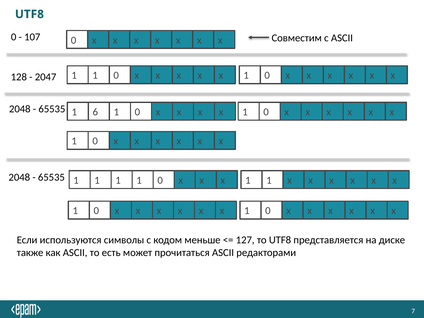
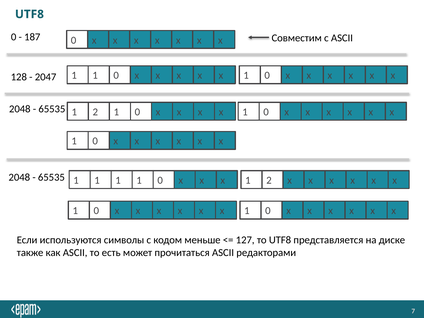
107: 107 -> 187 (32, 37)
6: 6 -> 2 (95, 112)
1: 1 -> 2 (269, 180)
